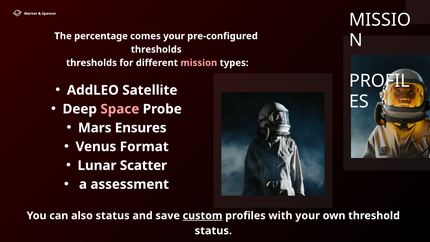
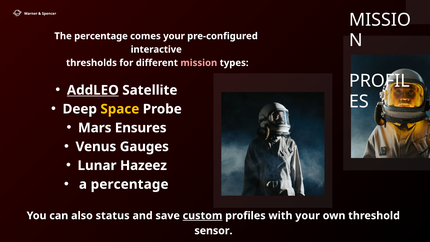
thresholds: thresholds -> interactive (156, 49)
AddLEO underline: none -> present (93, 90)
Space colour: pink -> yellow (120, 109)
Format: Format -> Gauges (144, 147)
Scatter: Scatter -> Hazeez (143, 165)
a assessment: assessment -> percentage (130, 184)
status: status -> sensor (213, 231)
